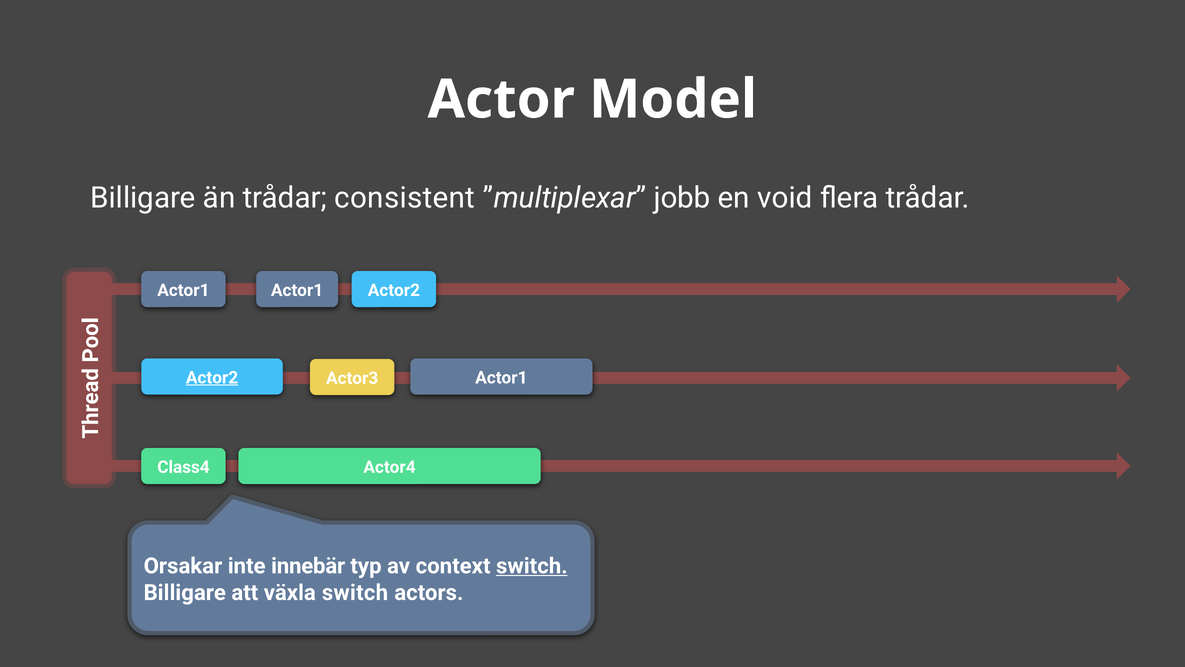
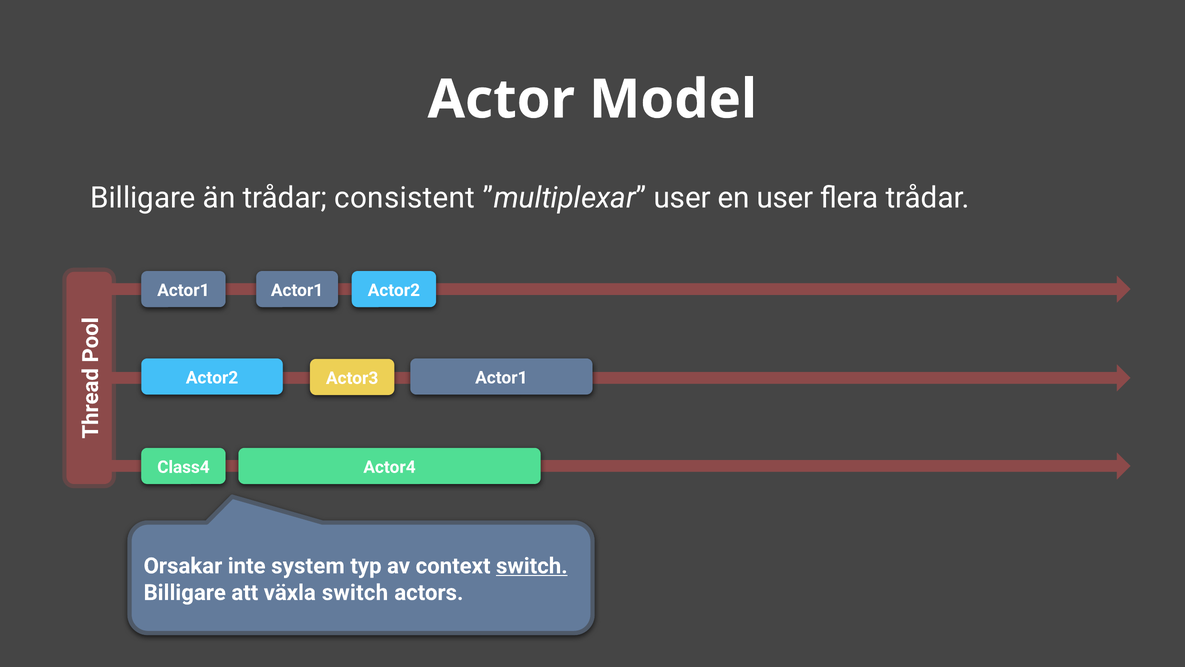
”multiplexar jobb: jobb -> user (682, 198)
en void: void -> user (785, 198)
Actor2 underline: present -> none (212, 377)
innebär: innebär -> system (308, 566)
